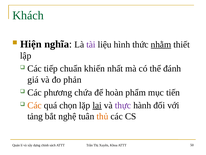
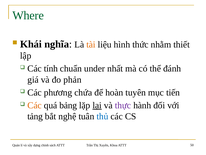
Khách: Khách -> Where (28, 15)
Hiện: Hiện -> Khái (31, 44)
tài colour: purple -> orange (91, 44)
nhằm underline: present -> none (161, 44)
tiếp: tiếp -> tính (51, 68)
khiến: khiến -> under (95, 68)
phẩm: phẩm -> tuyên (136, 92)
chọn: chọn -> bảng (68, 105)
thủ colour: orange -> blue (102, 116)
